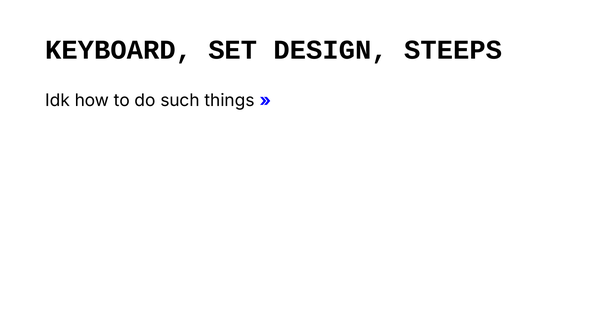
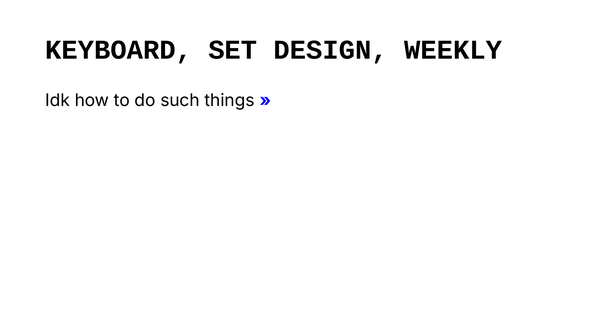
STEEPS: STEEPS -> WEEKLY (453, 50)
